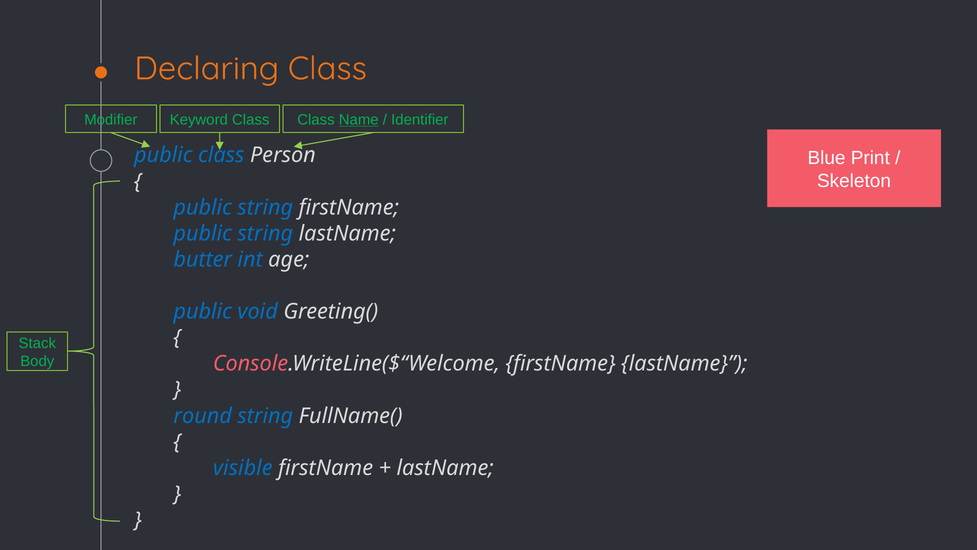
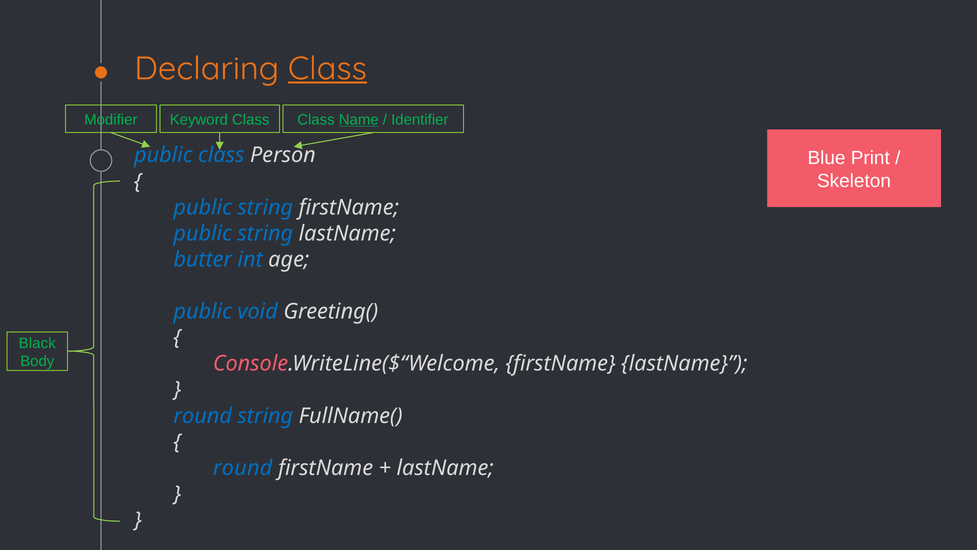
Class underline: none -> present (327, 69)
Stack: Stack -> Black (37, 343)
visible: visible -> round (243, 468)
